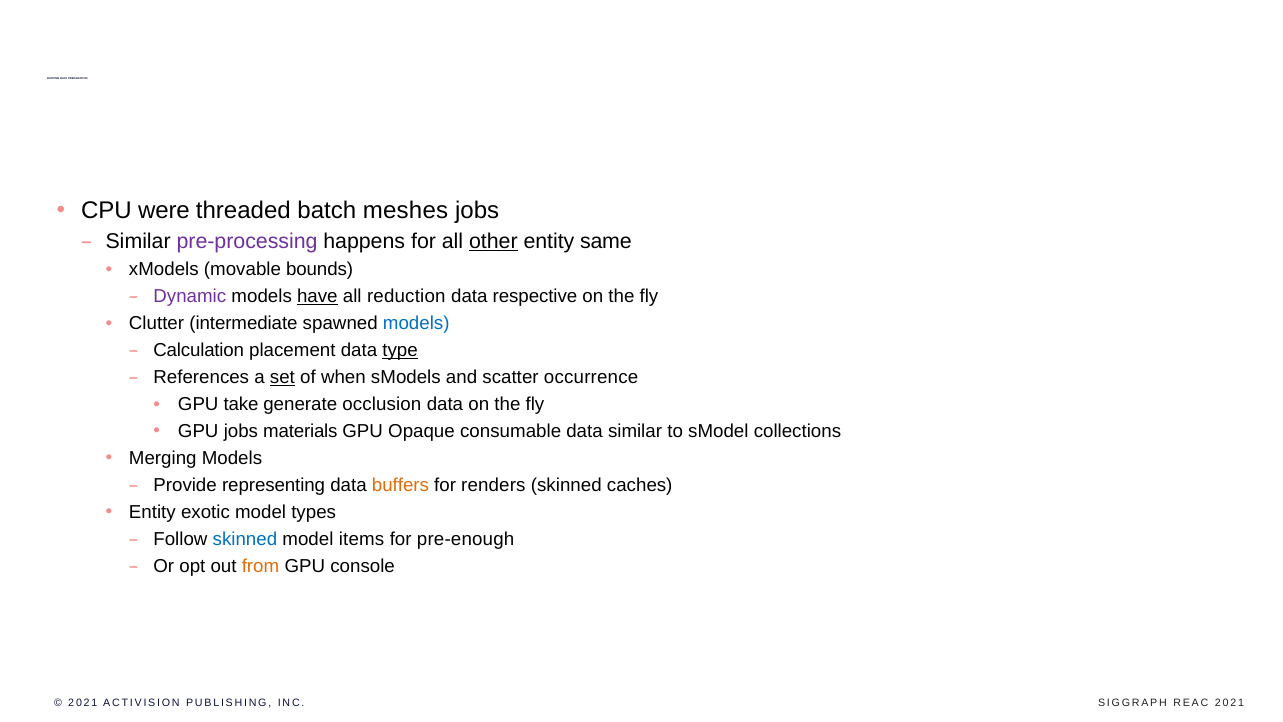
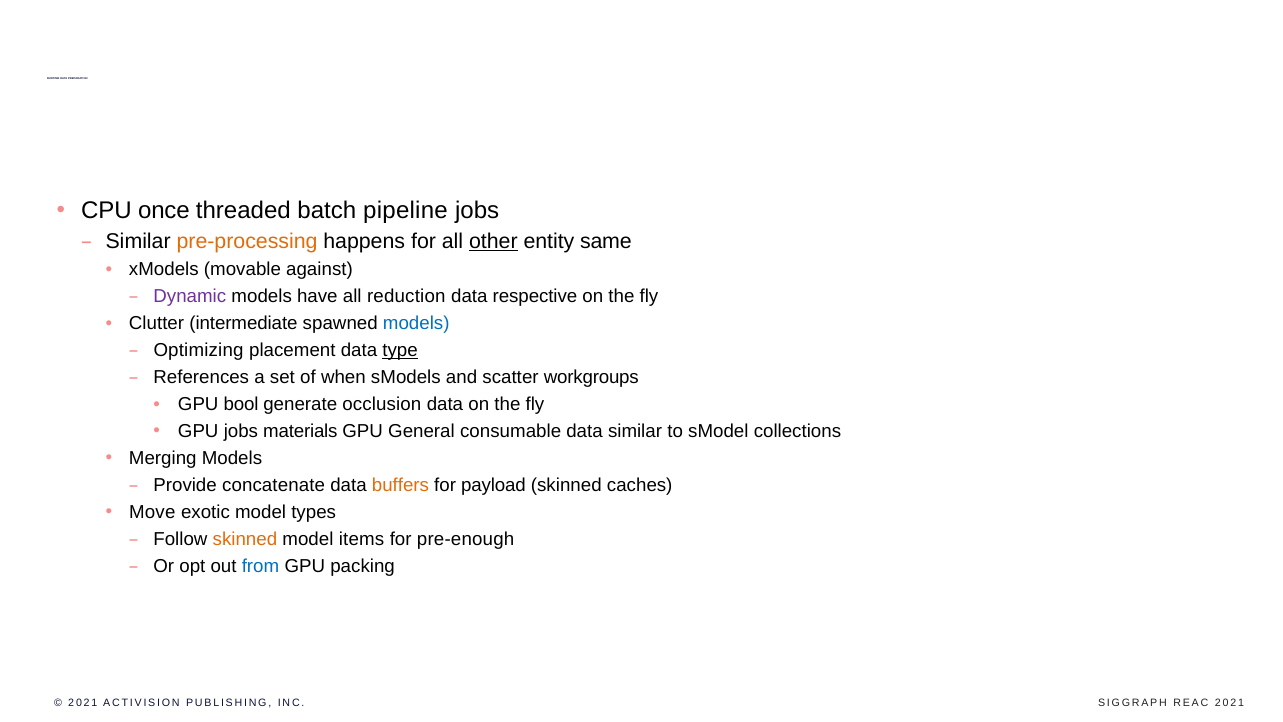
were: were -> once (164, 210)
meshes: meshes -> pipeline (406, 210)
pre-processing colour: purple -> orange (247, 241)
bounds: bounds -> against (320, 270)
have underline: present -> none (317, 297)
Calculation: Calculation -> Optimizing (199, 350)
set underline: present -> none (282, 377)
occurrence: occurrence -> workgroups (591, 377)
take: take -> bool (241, 404)
Opaque: Opaque -> General (422, 431)
representing: representing -> concatenate (274, 485)
renders: renders -> payload (493, 485)
Entity: Entity -> Move (152, 512)
skinned colour: blue -> orange (245, 539)
from colour: orange -> blue (261, 566)
console: console -> packing (363, 566)
